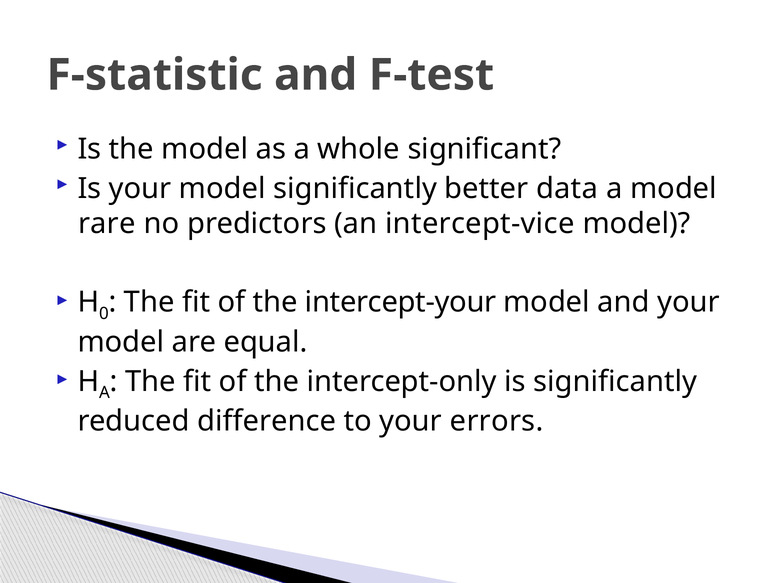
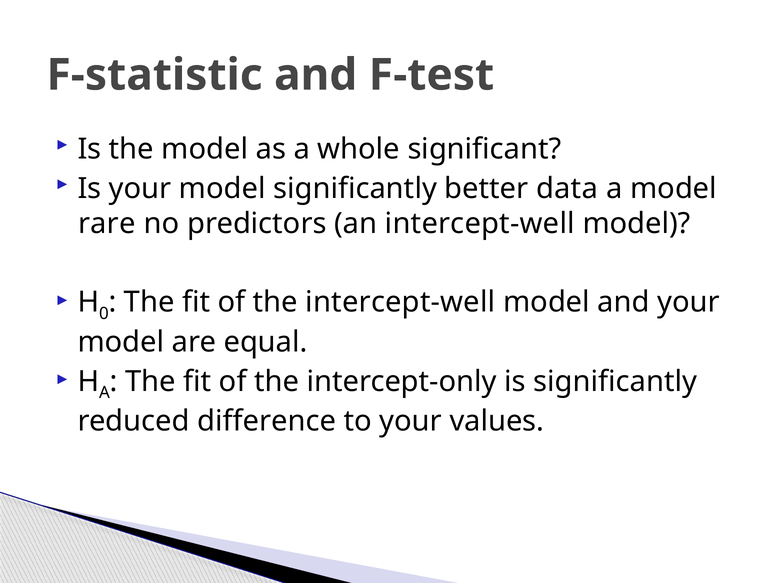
an intercept-vice: intercept-vice -> intercept-well (480, 224)
the intercept-your: intercept-your -> intercept-well (400, 302)
errors: errors -> values (497, 421)
